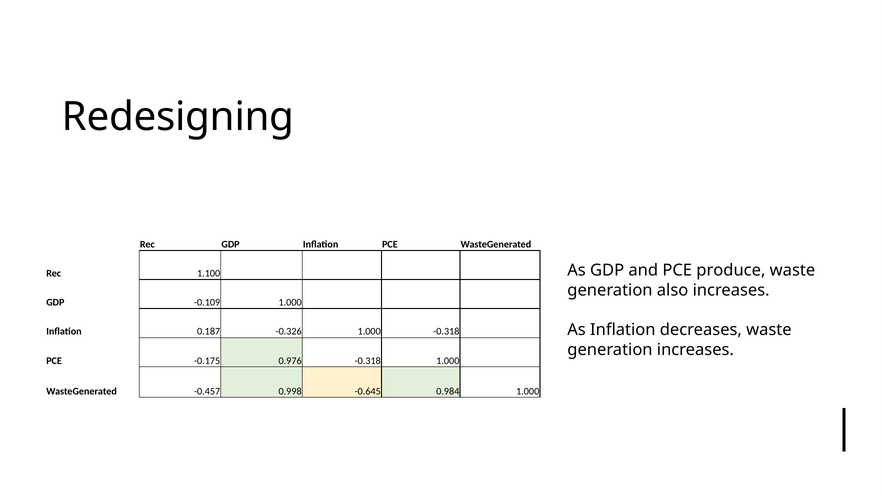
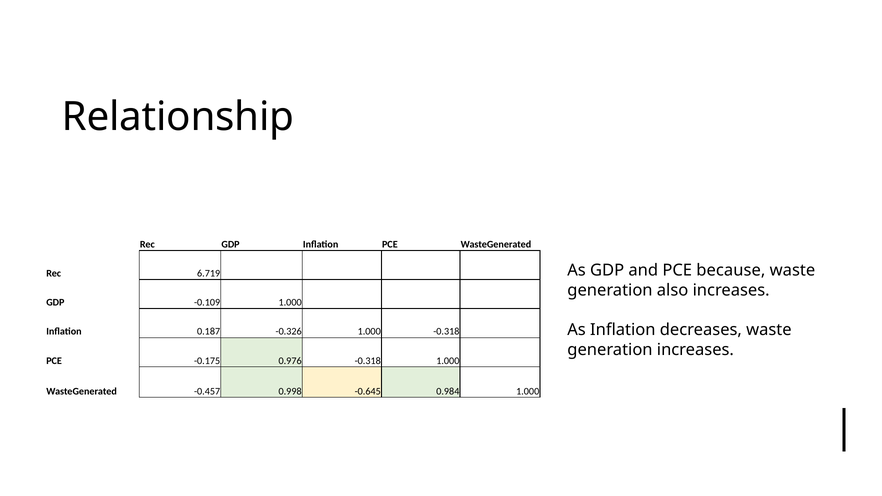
Redesigning: Redesigning -> Relationship (178, 117)
produce: produce -> because (731, 270)
1.100: 1.100 -> 6.719 (209, 274)
